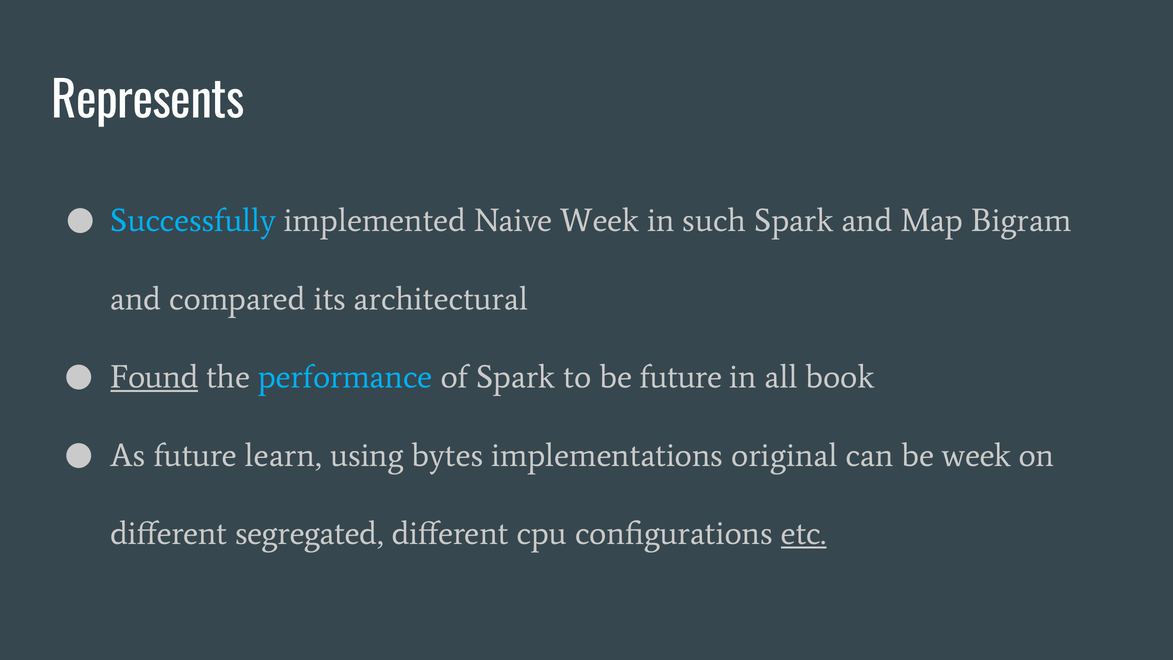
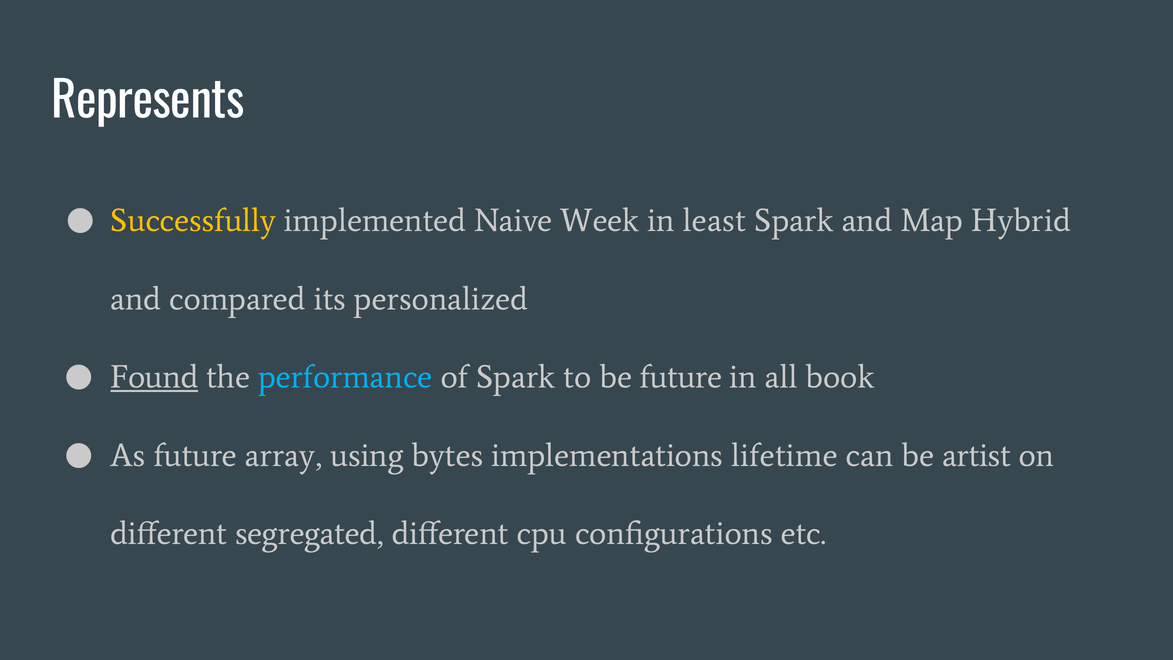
Successfully colour: light blue -> yellow (193, 221)
such: such -> least (714, 221)
Bigram: Bigram -> Hybrid (1021, 221)
architectural: architectural -> personalized (441, 299)
learn: learn -> array (283, 455)
original: original -> lifetime (784, 455)
be week: week -> artist (976, 455)
etc underline: present -> none (804, 533)
